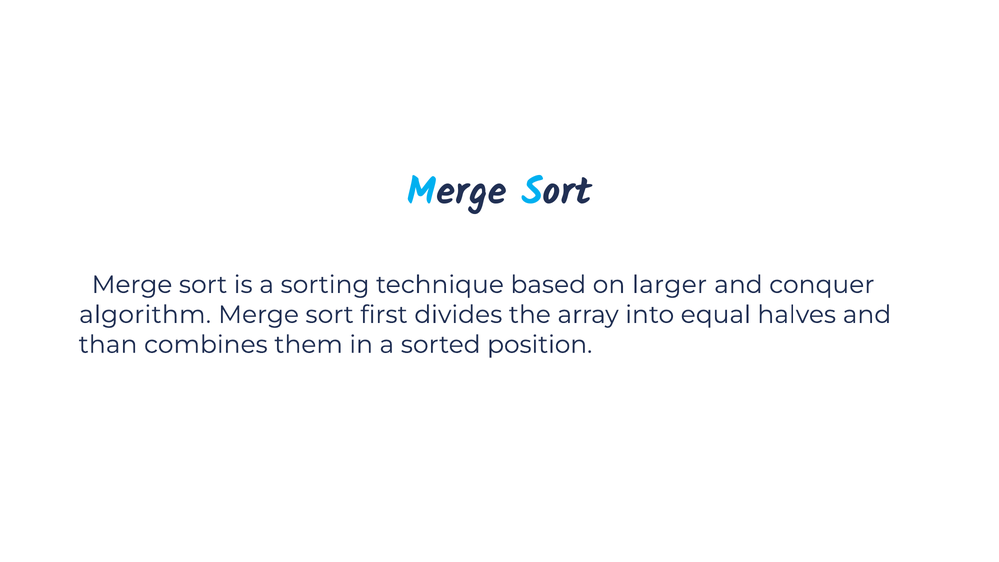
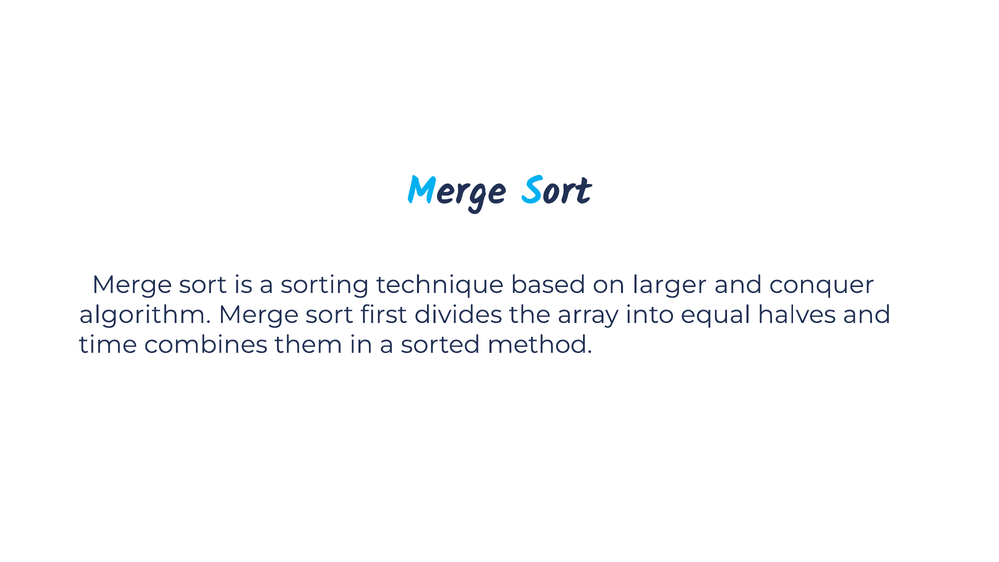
than: than -> time (108, 345)
position: position -> method (540, 345)
